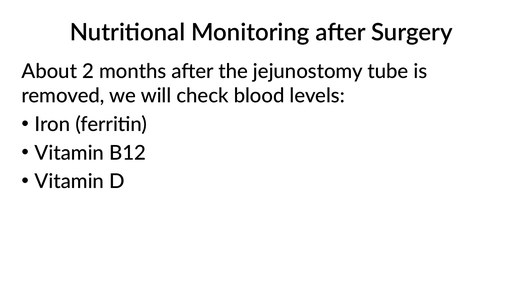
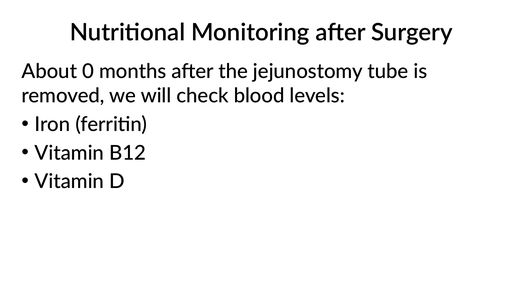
2: 2 -> 0 (88, 71)
